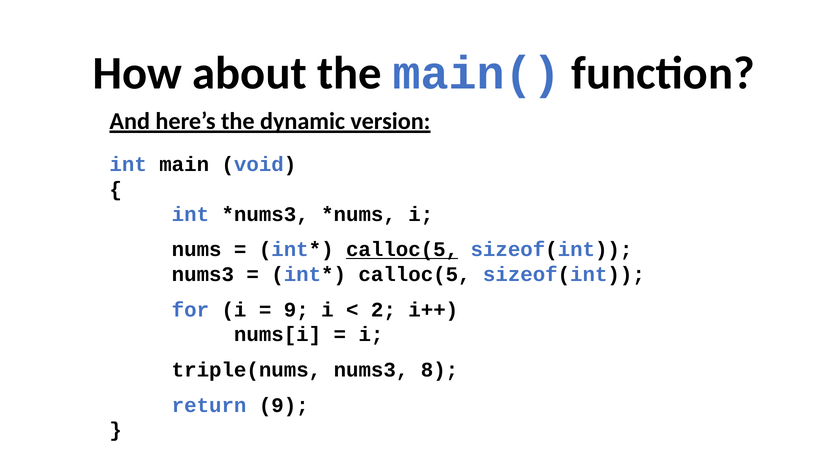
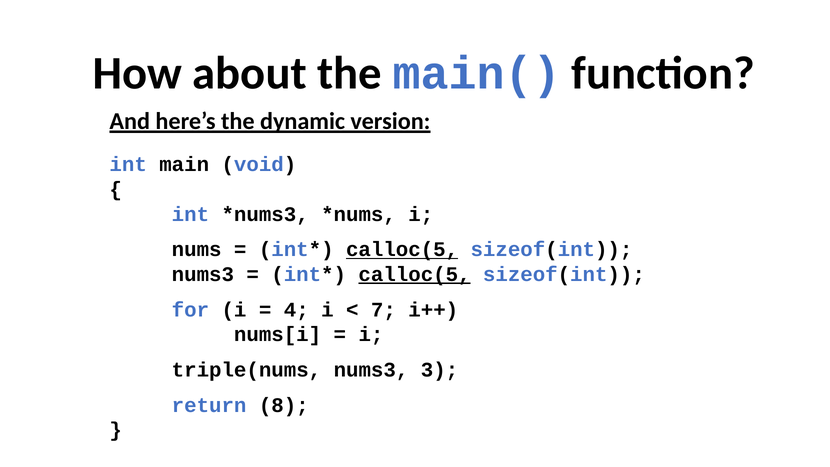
calloc(5 underline: none -> present (415, 274)
9: 9 -> 4 (296, 310)
2: 2 -> 7 (383, 310)
8: 8 -> 3 (439, 370)
return 9: 9 -> 8 (284, 405)
